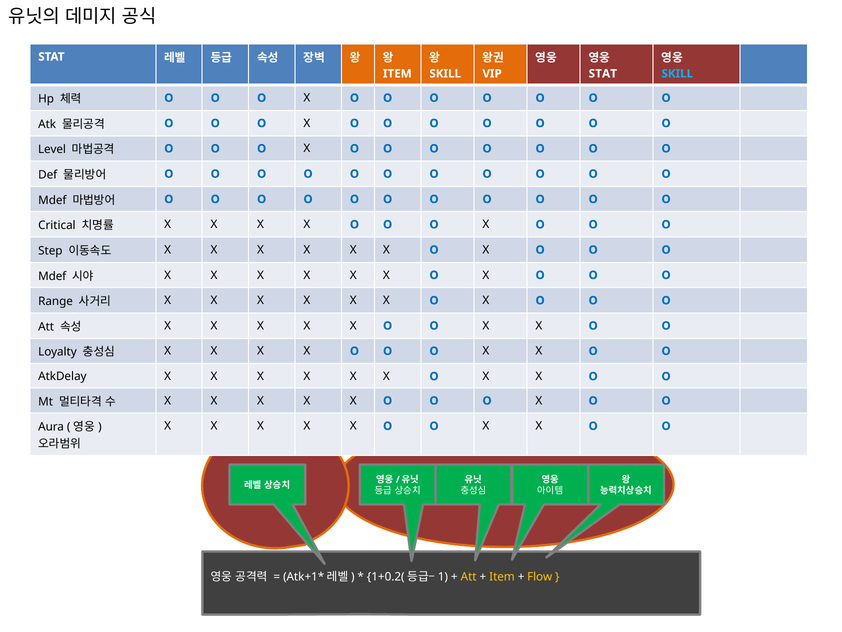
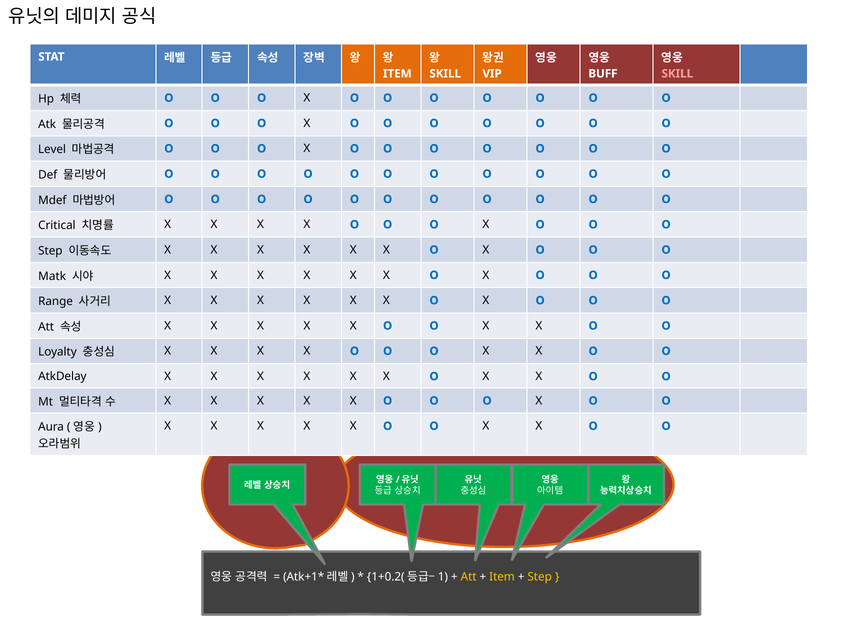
STAT: STAT -> BUFF (603, 74)
SKILL colour: light blue -> pink (677, 74)
Mdef: Mdef -> Matk (52, 276)
Flow: Flow -> Step (540, 576)
